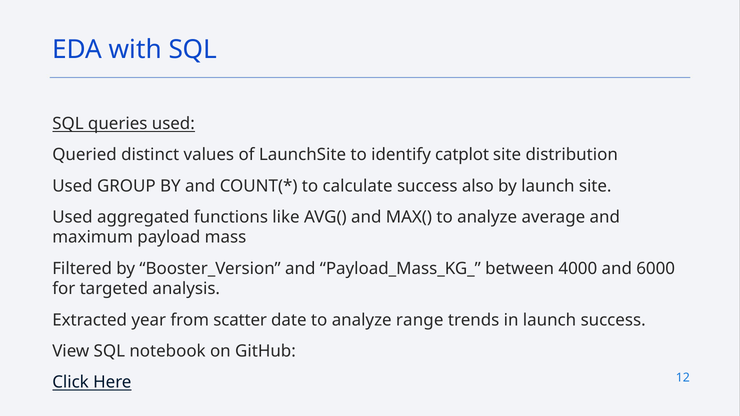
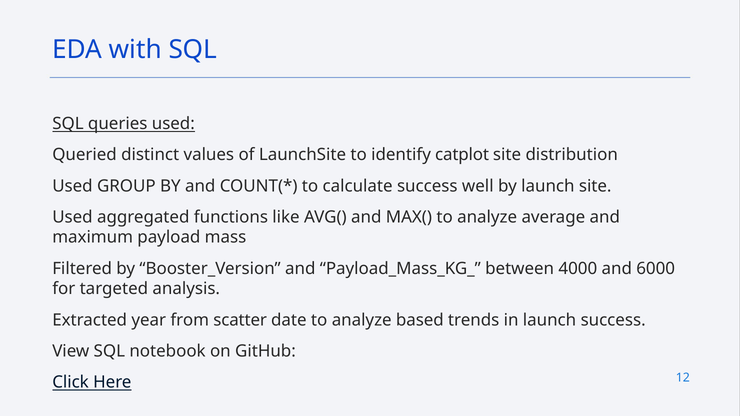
also: also -> well (478, 186)
range: range -> based (420, 320)
